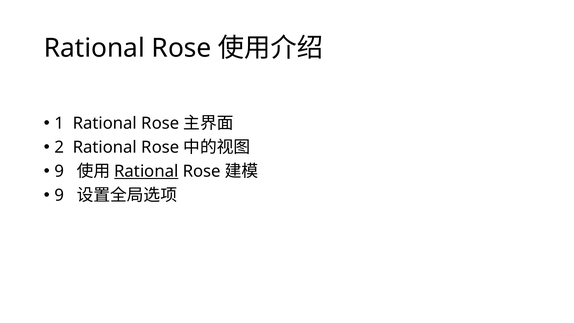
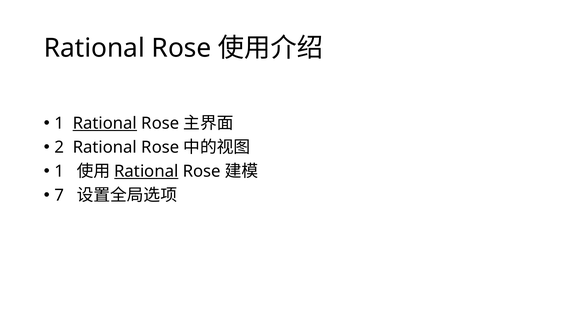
Rational underline: none -> present (105, 123)
9: 9 -> 1 (59, 171)
9: 9 -> 7 (59, 195)
